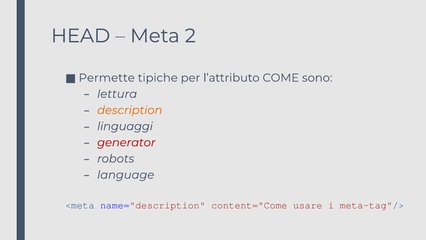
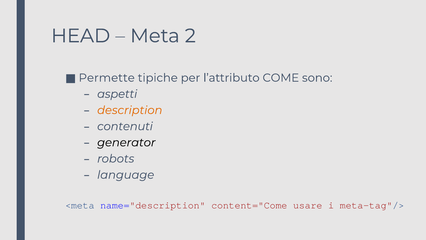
lettura: lettura -> aspetti (117, 94)
linguaggi: linguaggi -> contenuti (125, 126)
generator colour: red -> black (126, 142)
